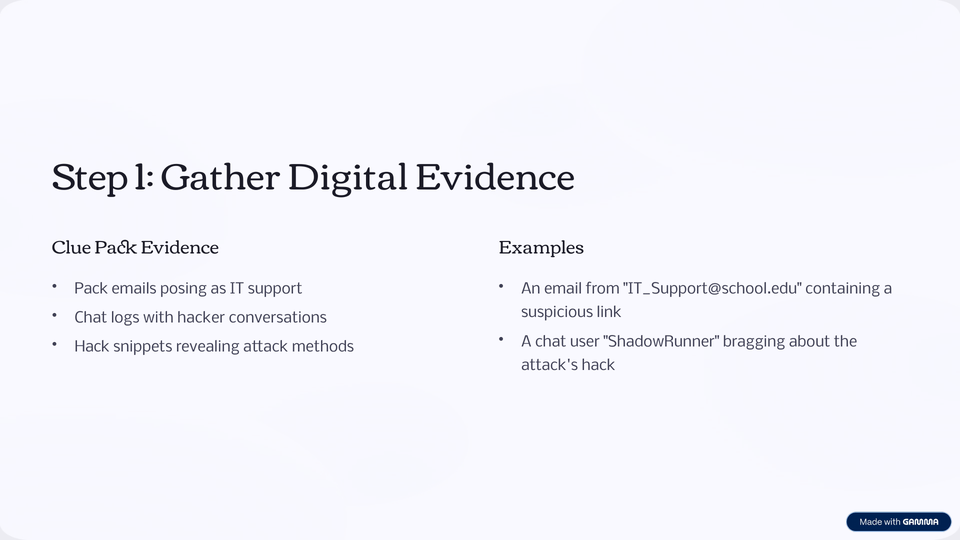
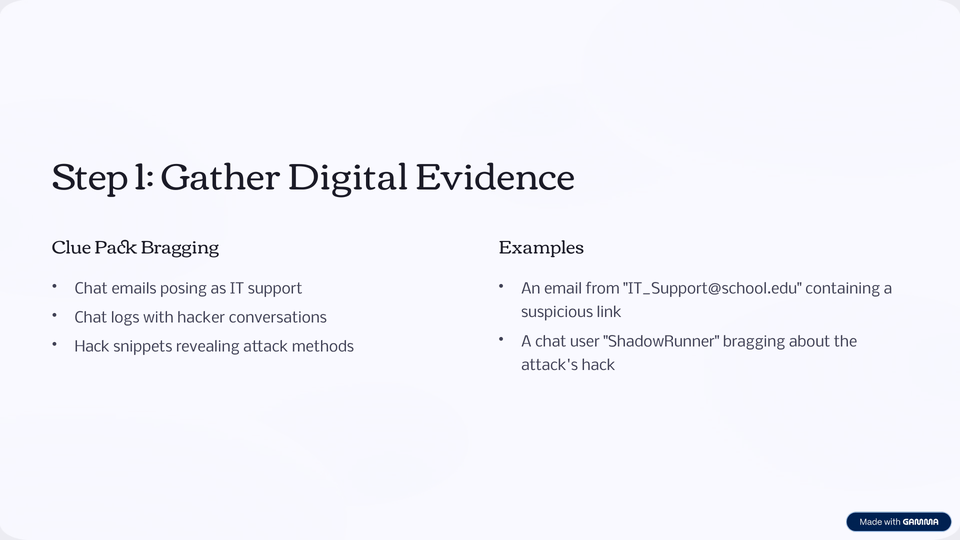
Pack Evidence: Evidence -> Bragging (180, 248)
Pack: Pack -> Chat (91, 289)
